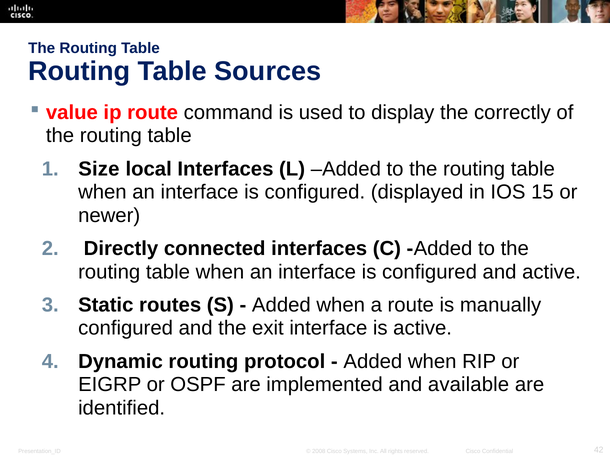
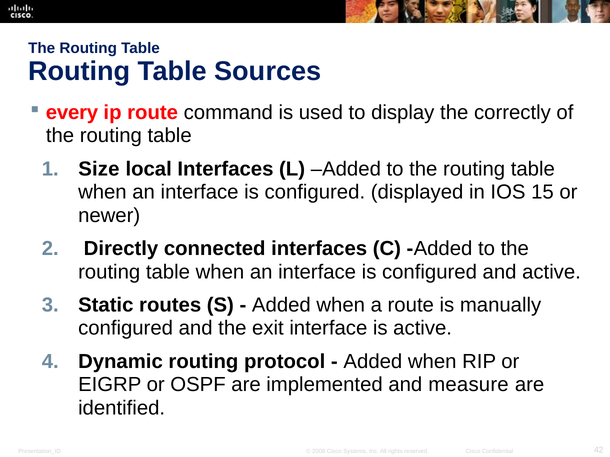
value: value -> every (72, 113)
available: available -> measure (469, 385)
